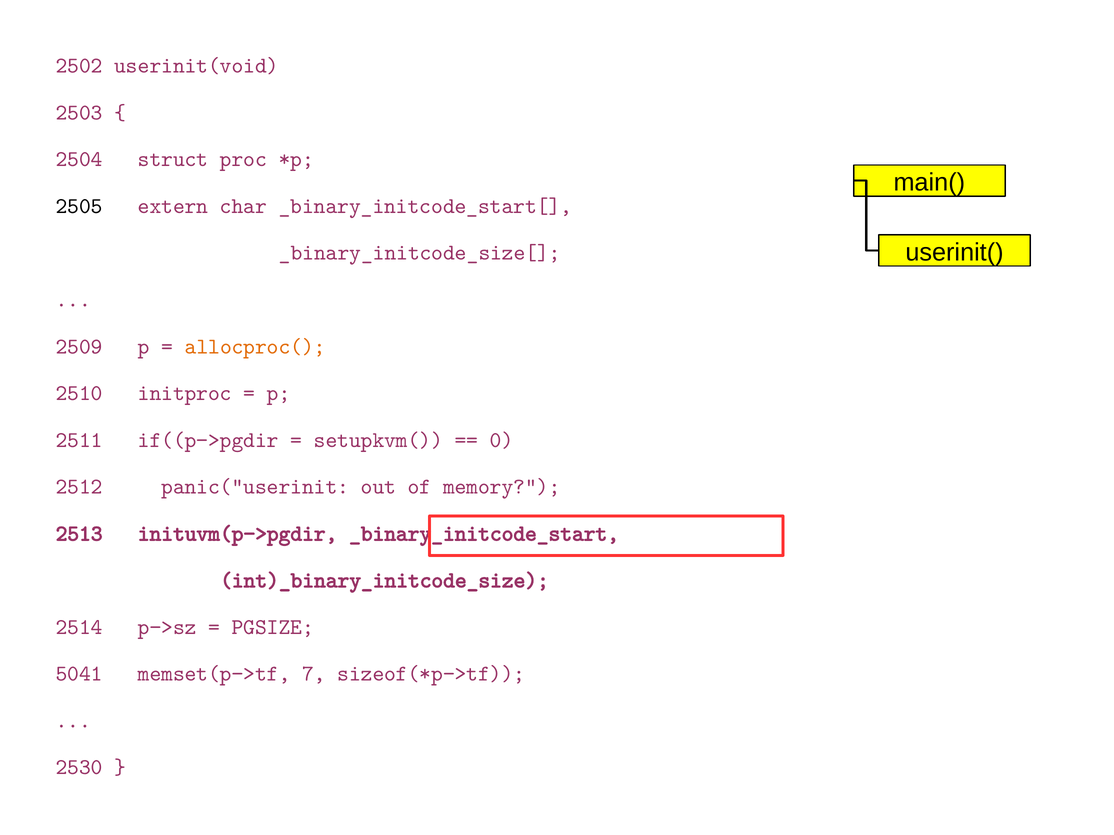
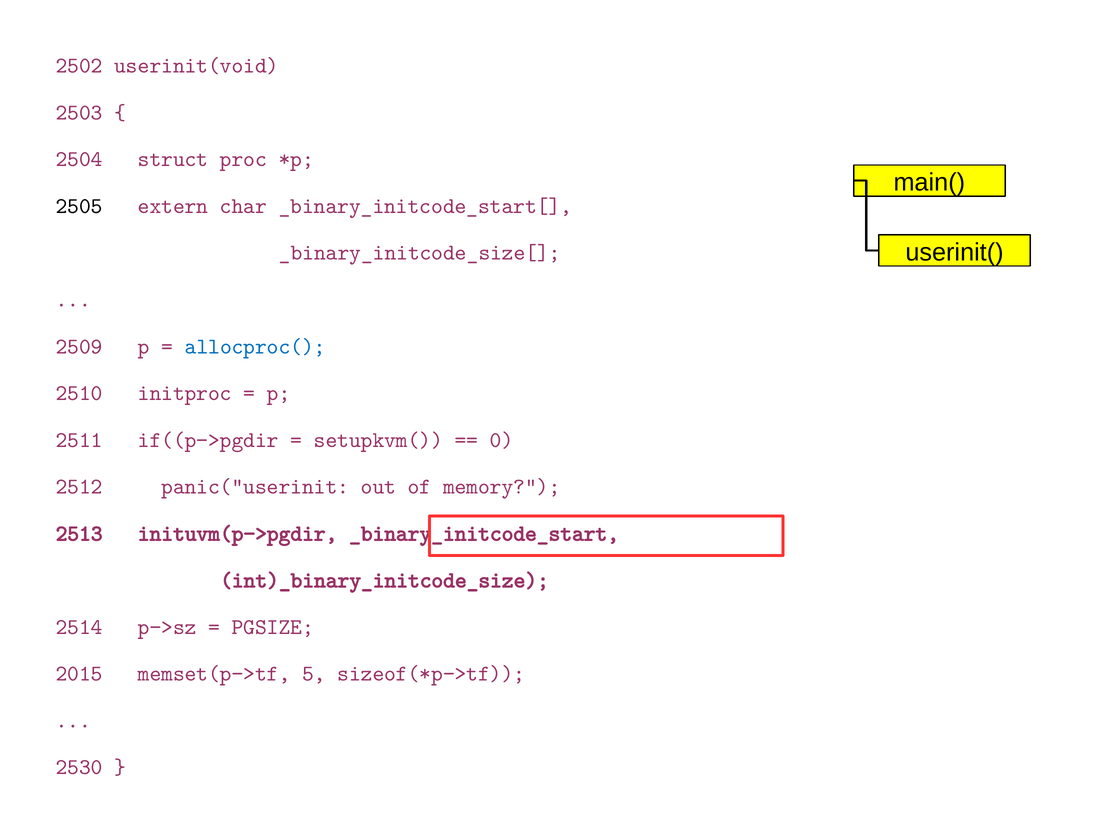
allocproc( colour: orange -> blue (255, 346)
5041: 5041 -> 2015 (79, 674)
7: 7 -> 5 (314, 674)
